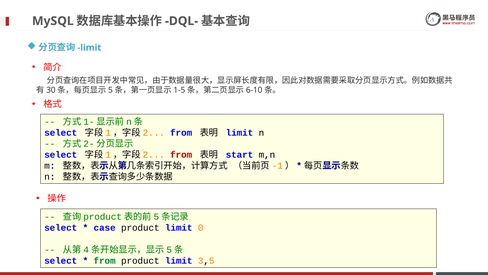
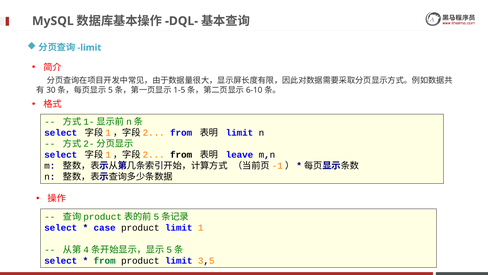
from colour: red -> black (181, 155)
start: start -> leave (239, 155)
0: 0 -> 1 (201, 227)
